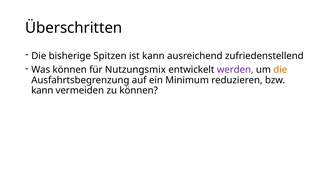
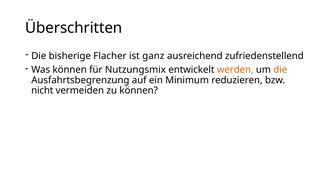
Spitzen: Spitzen -> Flacher (110, 56)
ist kann: kann -> ganz (153, 56)
werden colour: purple -> orange (235, 70)
kann: kann -> nicht (42, 90)
